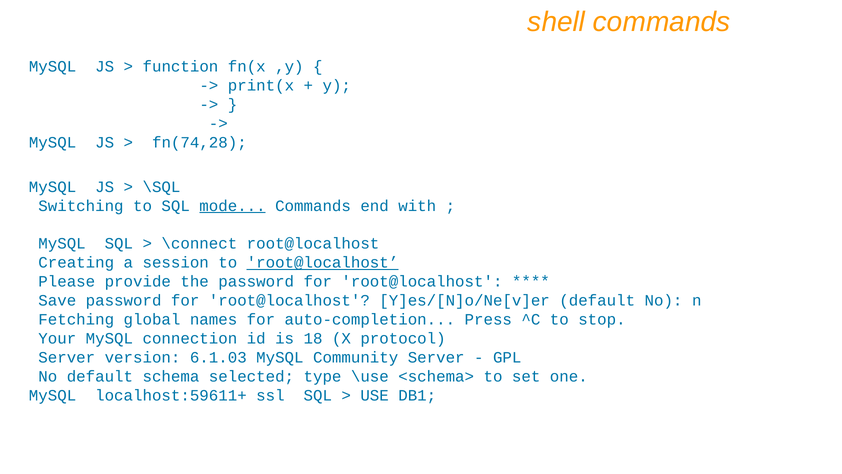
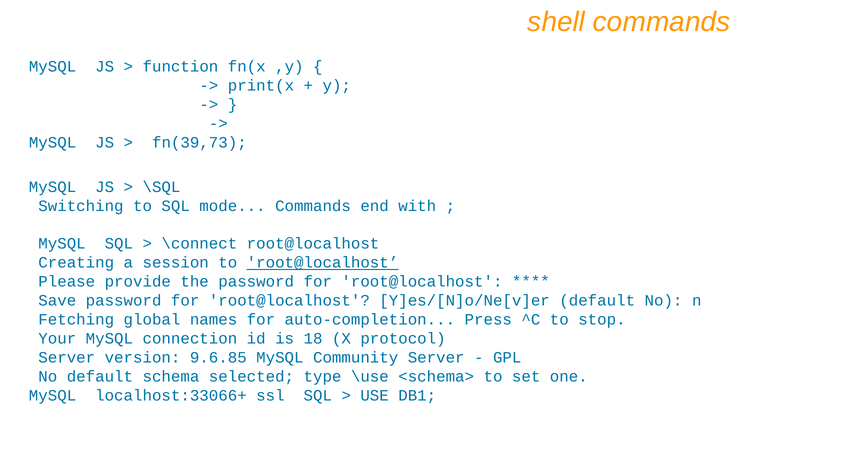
fn(74,28: fn(74,28 -> fn(39,73 (199, 142)
mode underline: present -> none (233, 206)
6.1.03: 6.1.03 -> 9.6.85 (218, 357)
localhost:59611+: localhost:59611+ -> localhost:33066+ (171, 395)
